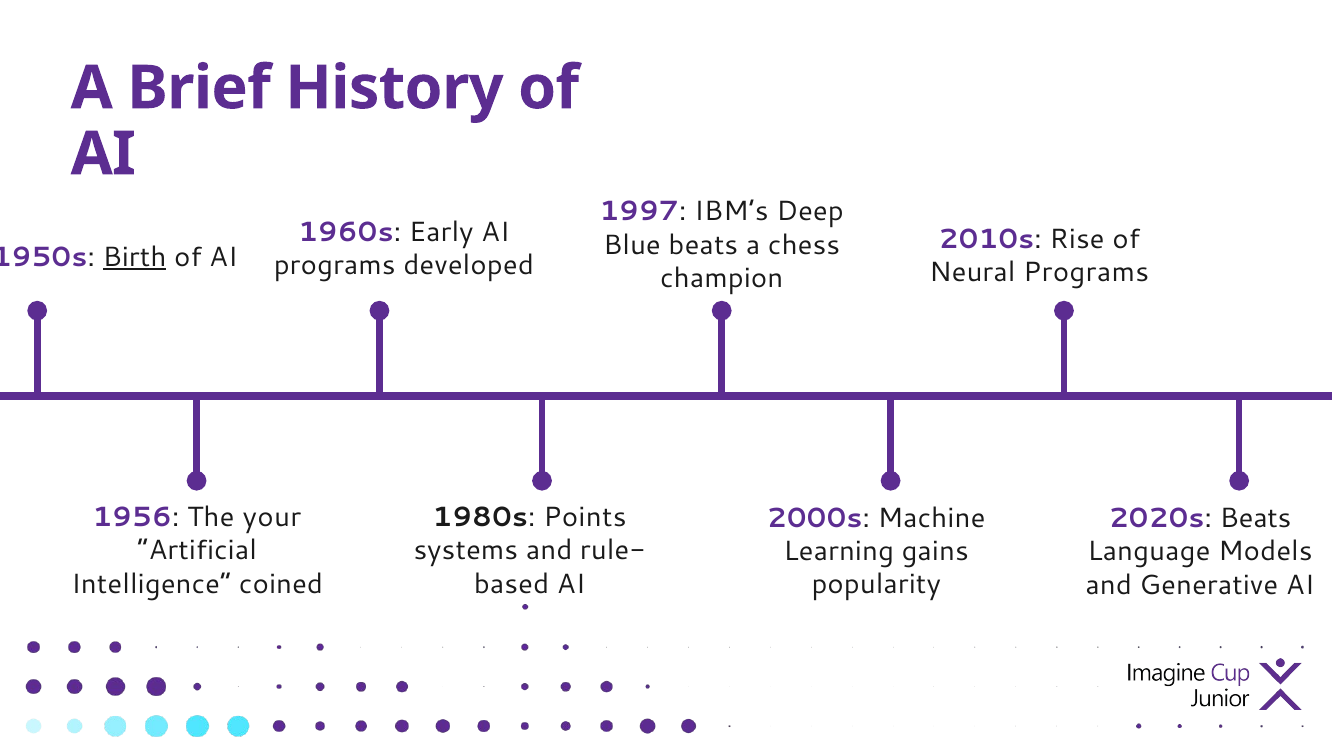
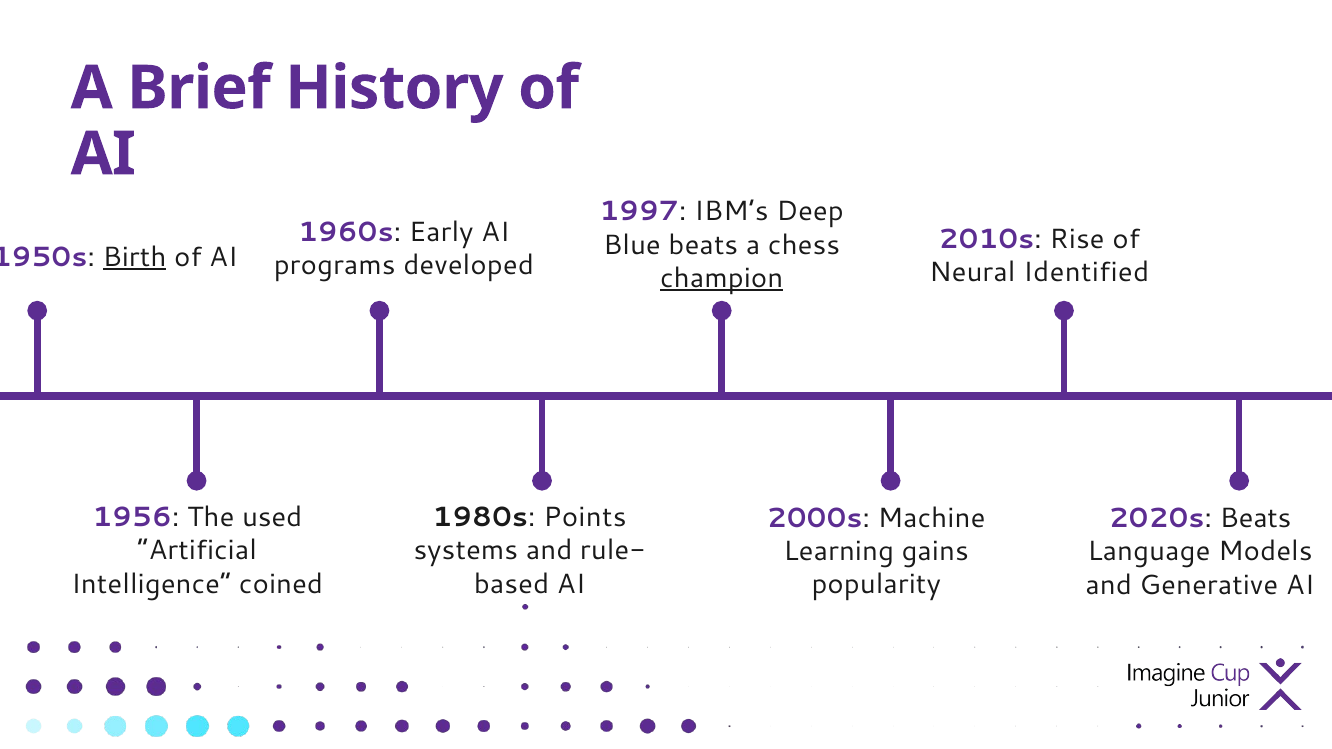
Neural Programs: Programs -> Identified (1086, 272)
champion underline: none -> present (722, 278)
your: your -> used (272, 517)
